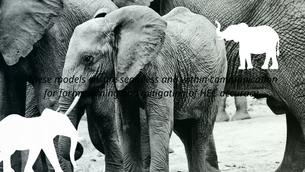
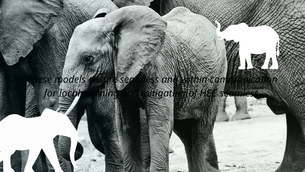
form: form -> local (70, 93)
HEC accuracy: accuracy -> seamless (240, 93)
